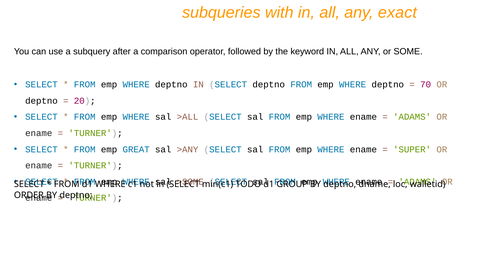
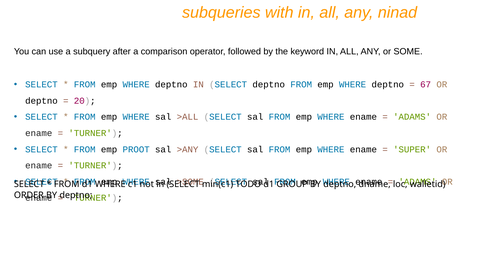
exact: exact -> ninad (397, 13)
70: 70 -> 67 (426, 85)
GREAT: GREAT -> PROOT (136, 150)
